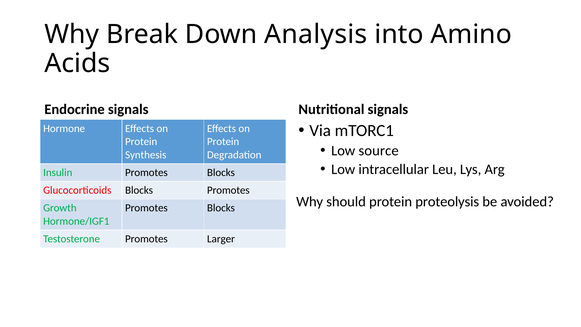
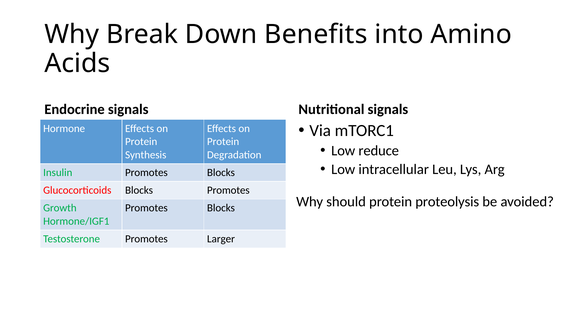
Analysis: Analysis -> Benefits (316, 34)
source: source -> reduce (379, 151)
